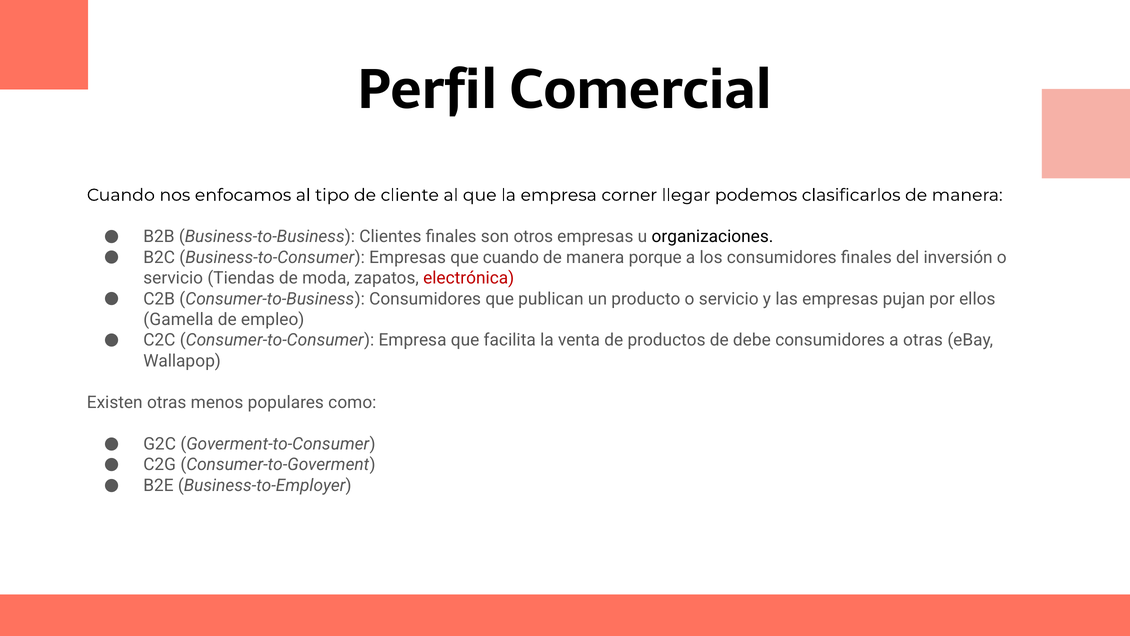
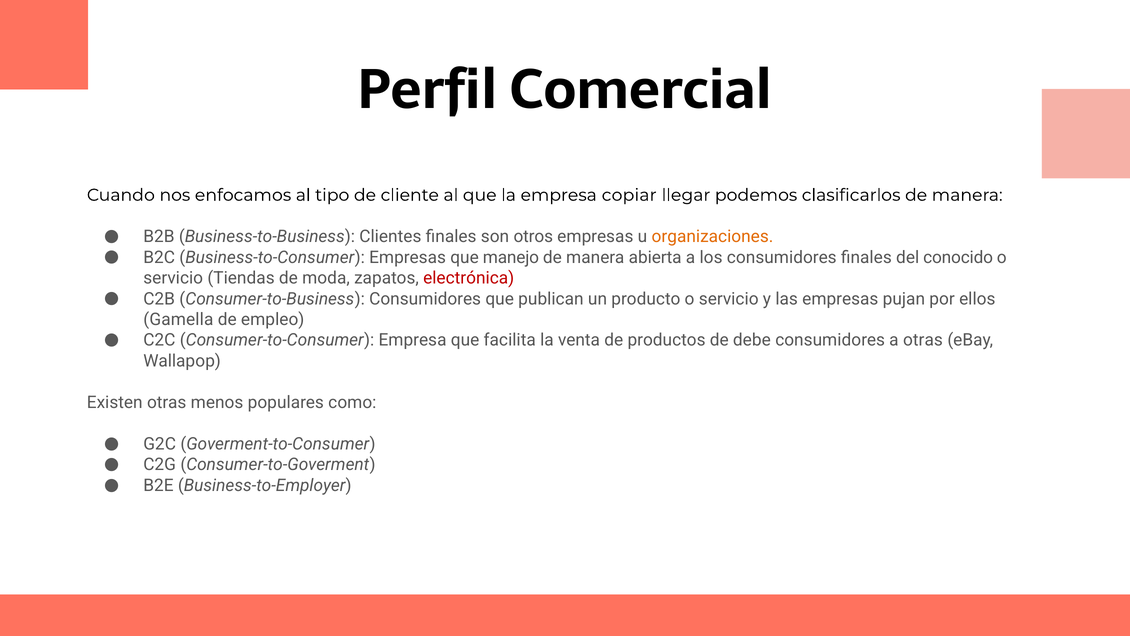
corner: corner -> copiar (629, 195)
organizaciones colour: black -> orange (712, 236)
que cuando: cuando -> manejo (511, 257)
porque: porque -> abierta (655, 257)
inversión: inversión -> conocido (958, 257)
